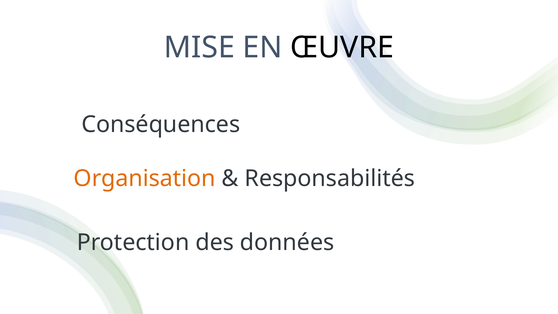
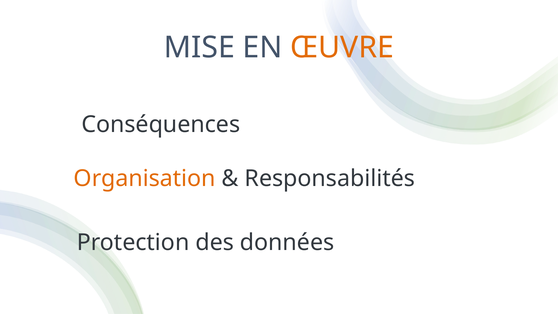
ŒUVRE colour: black -> orange (342, 48)
